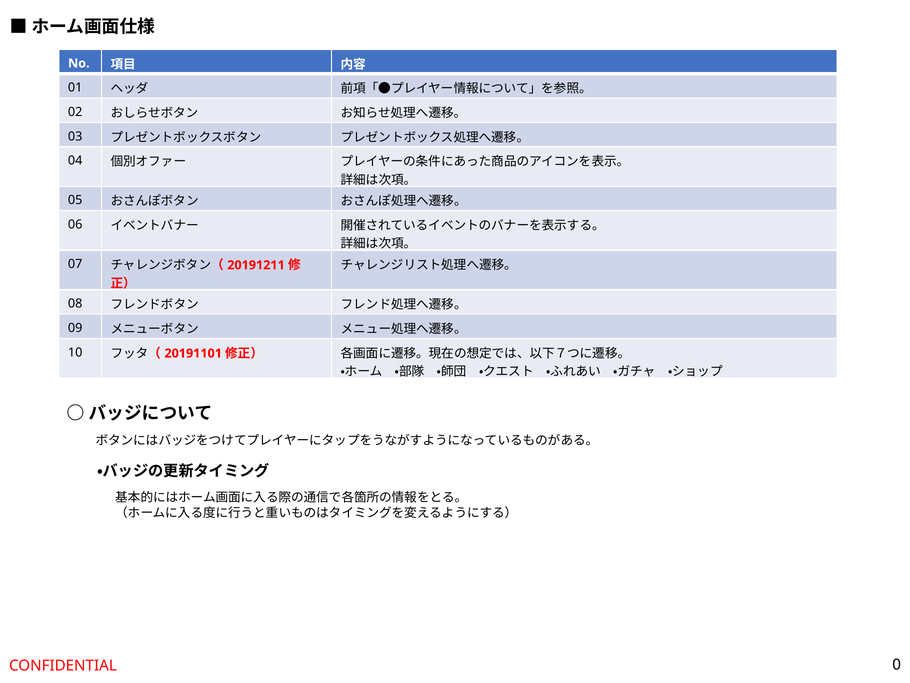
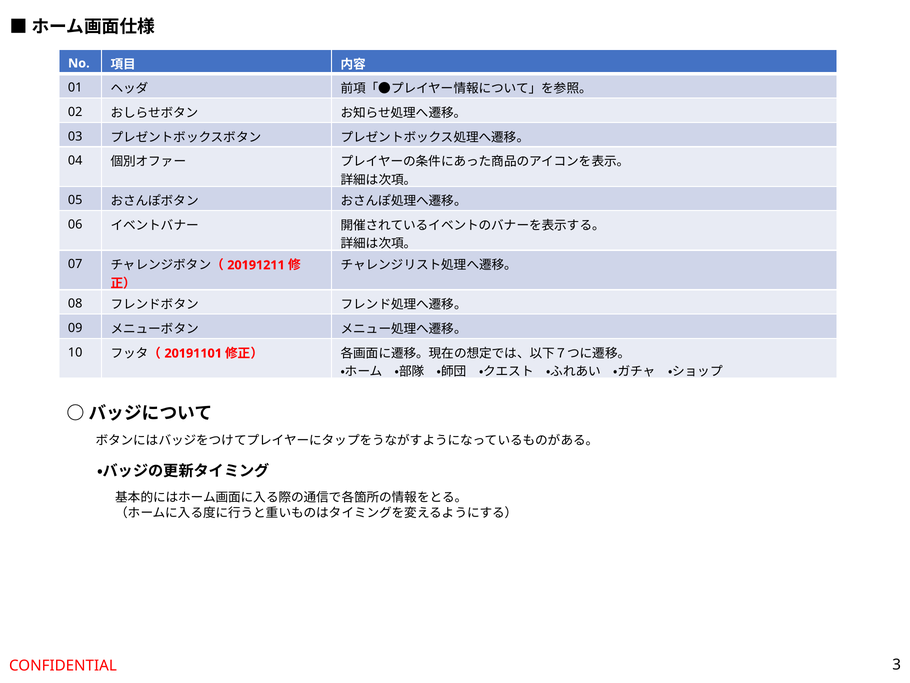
0: 0 -> 3 (897, 664)
